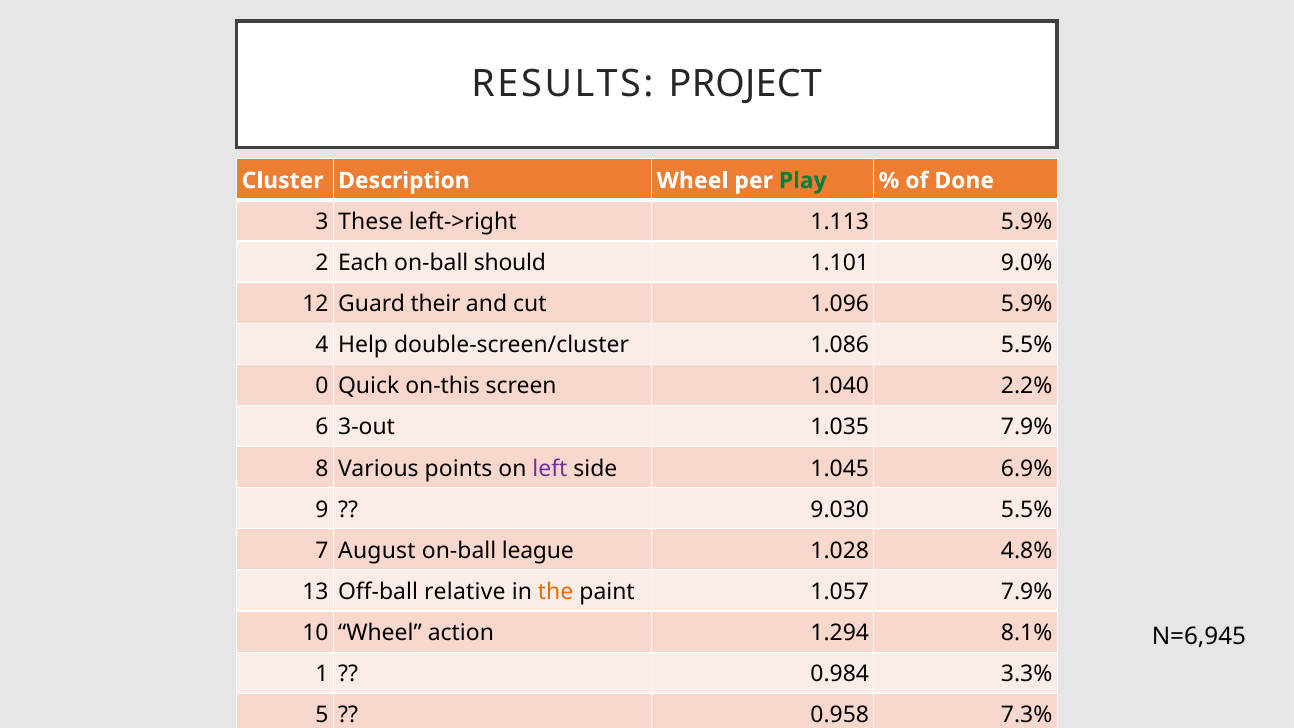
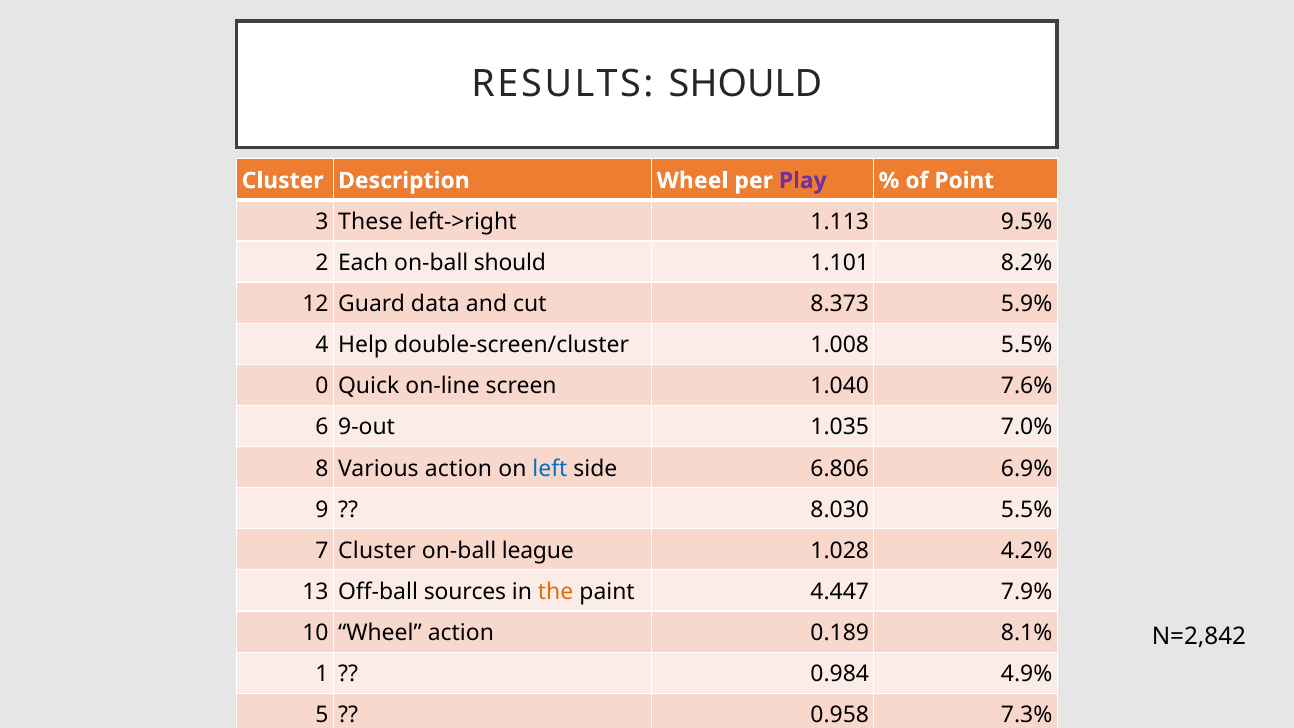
RESULTS PROJECT: PROJECT -> SHOULD (745, 84)
Play colour: green -> purple (803, 181)
Done: Done -> Point (964, 181)
1.113 5.9%: 5.9% -> 9.5% (1027, 222)
9.0%: 9.0% -> 8.2% (1027, 263)
their: their -> data (435, 304)
1.096: 1.096 -> 8.373 (840, 304)
1.086: 1.086 -> 1.008 (840, 345)
on-this: on-this -> on-line (443, 386)
2.2%: 2.2% -> 7.6% (1027, 386)
3-out: 3-out -> 9-out (367, 427)
1.035 7.9%: 7.9% -> 7.0% (1027, 427)
Various points: points -> action (458, 468)
left colour: purple -> blue (550, 468)
1.045: 1.045 -> 6.806 (840, 468)
9.030: 9.030 -> 8.030 (840, 509)
7 August: August -> Cluster (377, 551)
4.8%: 4.8% -> 4.2% (1027, 551)
relative: relative -> sources (465, 592)
1.057: 1.057 -> 4.447 (840, 592)
1.294: 1.294 -> 0.189 (840, 633)
N=6,945: N=6,945 -> N=2,842 (1199, 636)
3.3%: 3.3% -> 4.9% (1027, 674)
